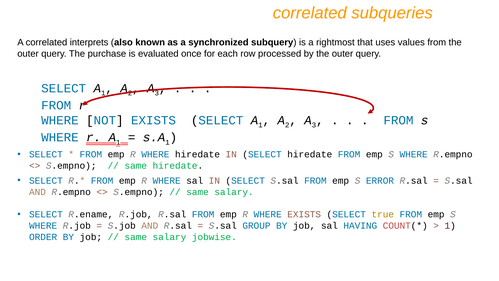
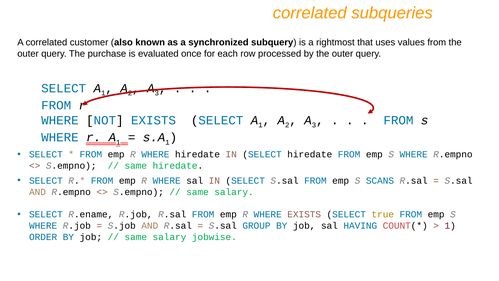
interprets: interprets -> customer (89, 42)
ERROR: ERROR -> SCANS (380, 181)
